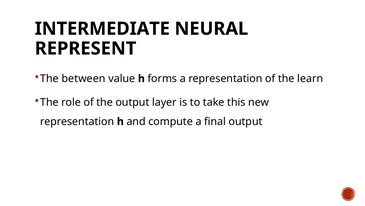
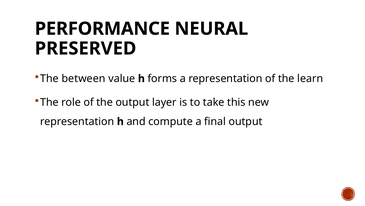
INTERMEDIATE: INTERMEDIATE -> PERFORMANCE (102, 29)
REPRESENT: REPRESENT -> PRESERVED (86, 48)
